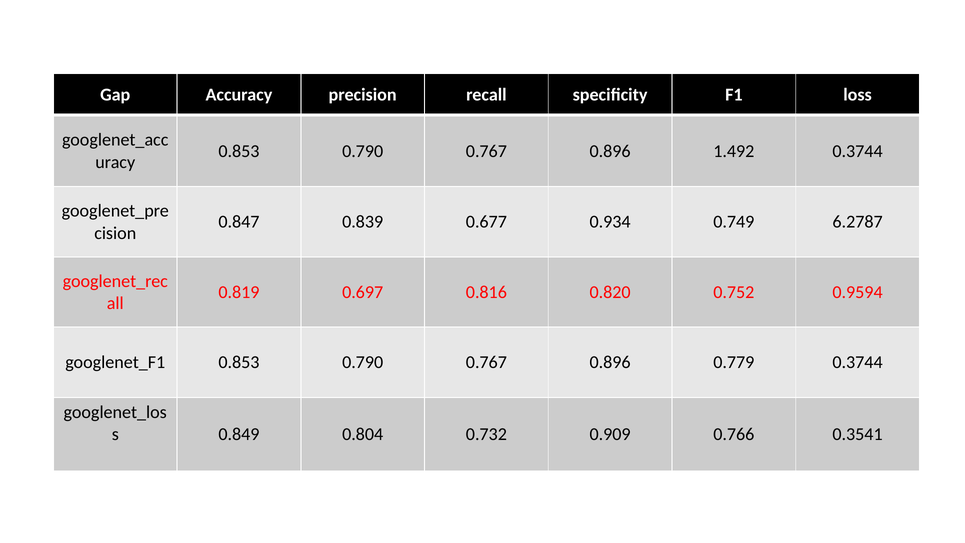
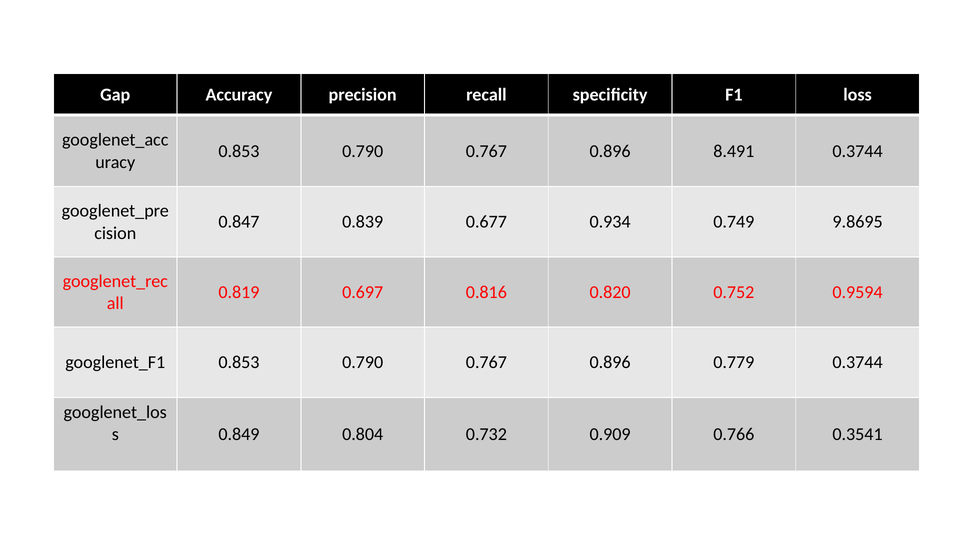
1.492: 1.492 -> 8.491 (734, 151)
6.2787: 6.2787 -> 9.8695 (858, 222)
